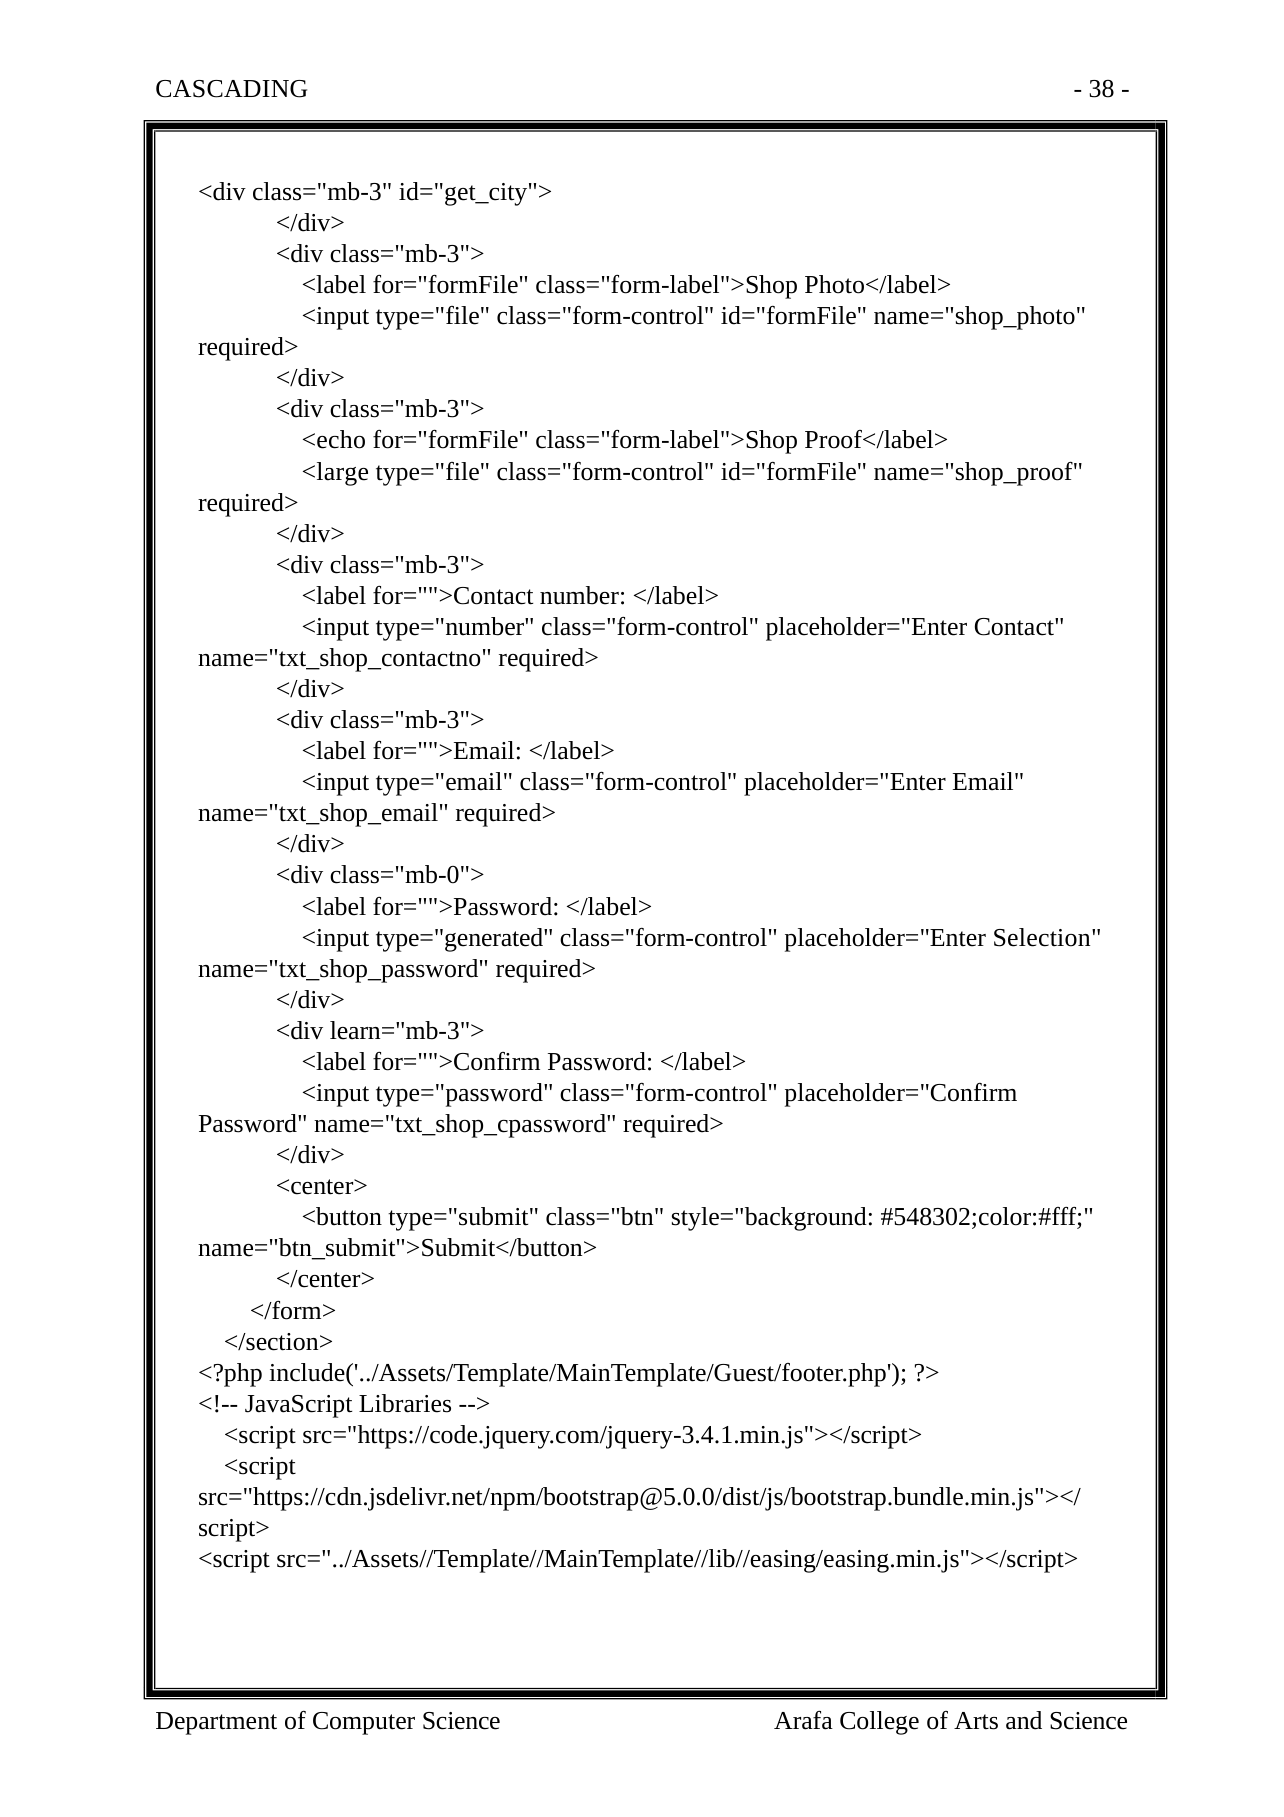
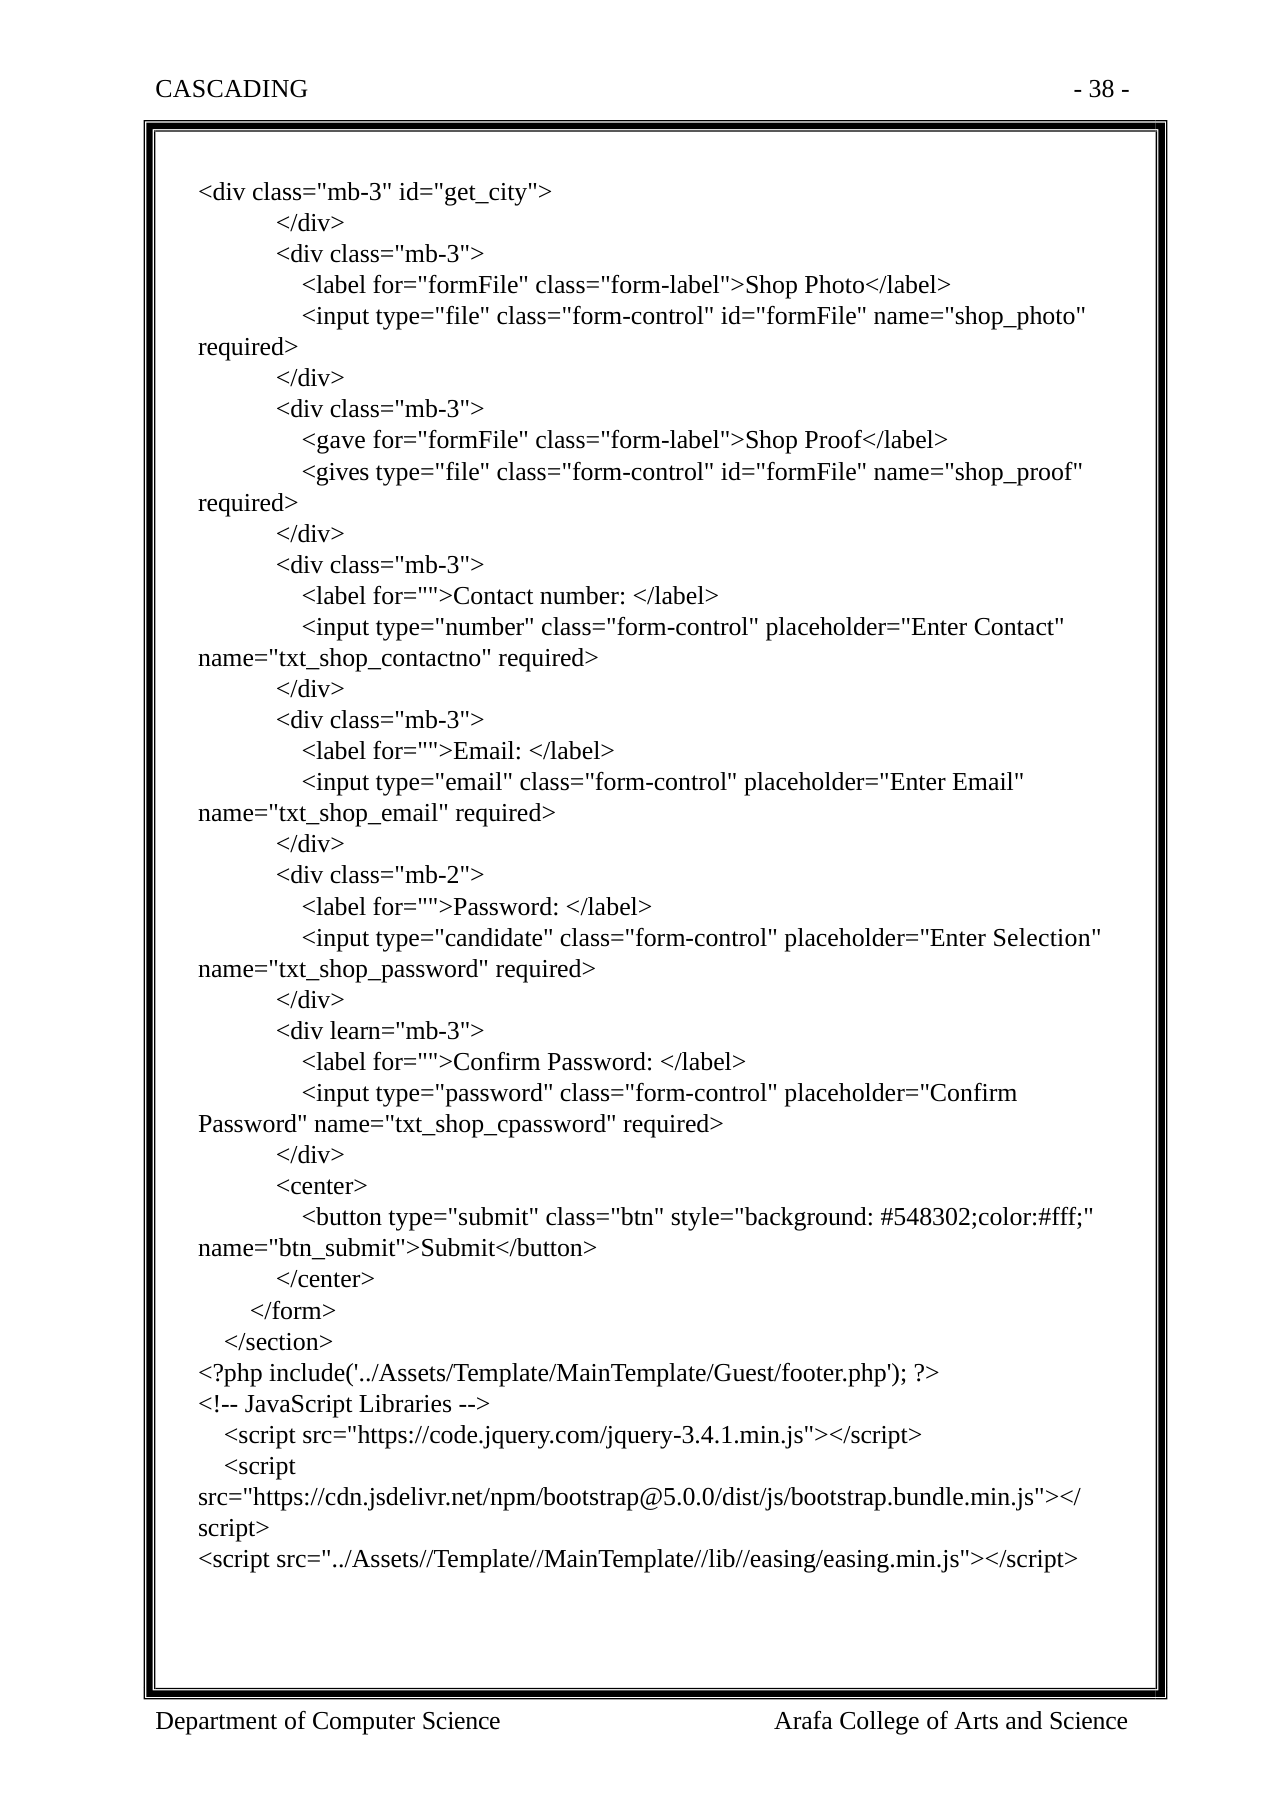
<echo: <echo -> <gave (334, 440)
<large: <large -> <gives (336, 471)
class="mb-0">: class="mb-0"> -> class="mb-2"> (407, 875)
type="generated: type="generated -> type="candidate (465, 938)
